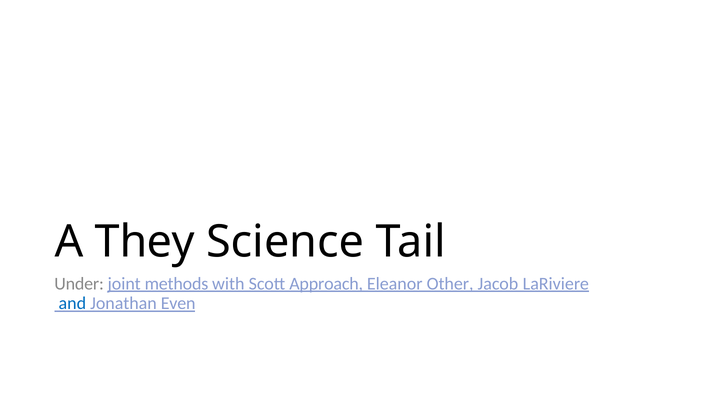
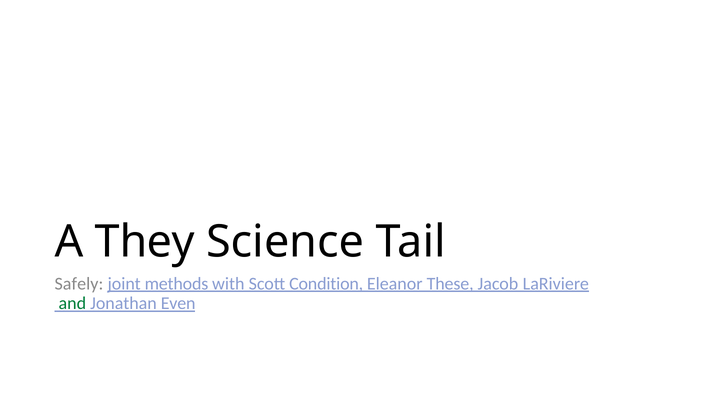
Under: Under -> Safely (79, 284)
Approach: Approach -> Condition (326, 284)
Other: Other -> These (450, 284)
and colour: blue -> green (72, 303)
